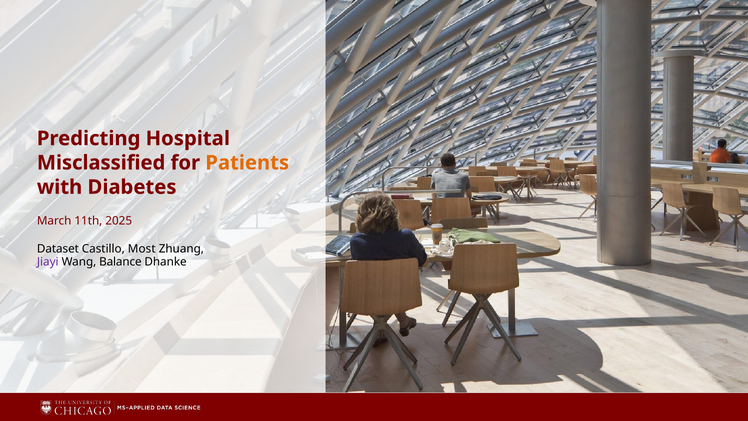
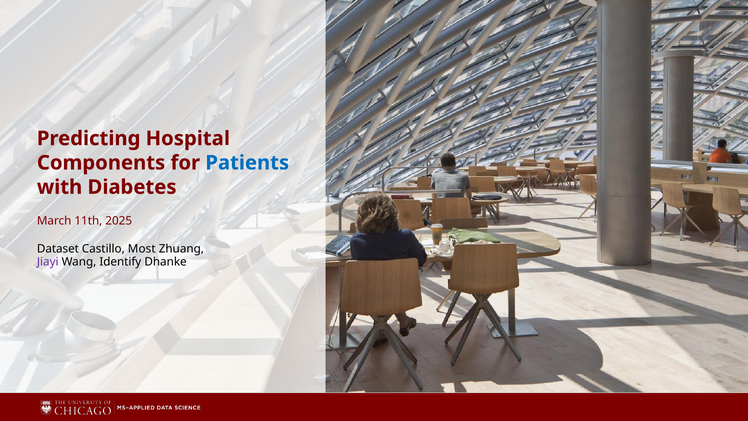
Misclassified: Misclassified -> Components (101, 163)
Patients colour: orange -> blue (247, 163)
Balance: Balance -> Identify (120, 262)
